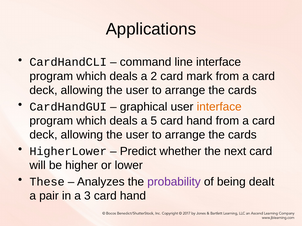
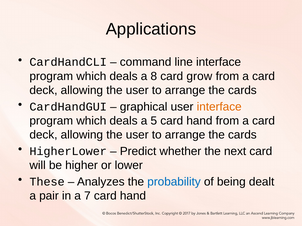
2: 2 -> 8 (154, 76)
mark: mark -> grow (199, 76)
probability colour: purple -> blue (174, 182)
3: 3 -> 7 (87, 196)
